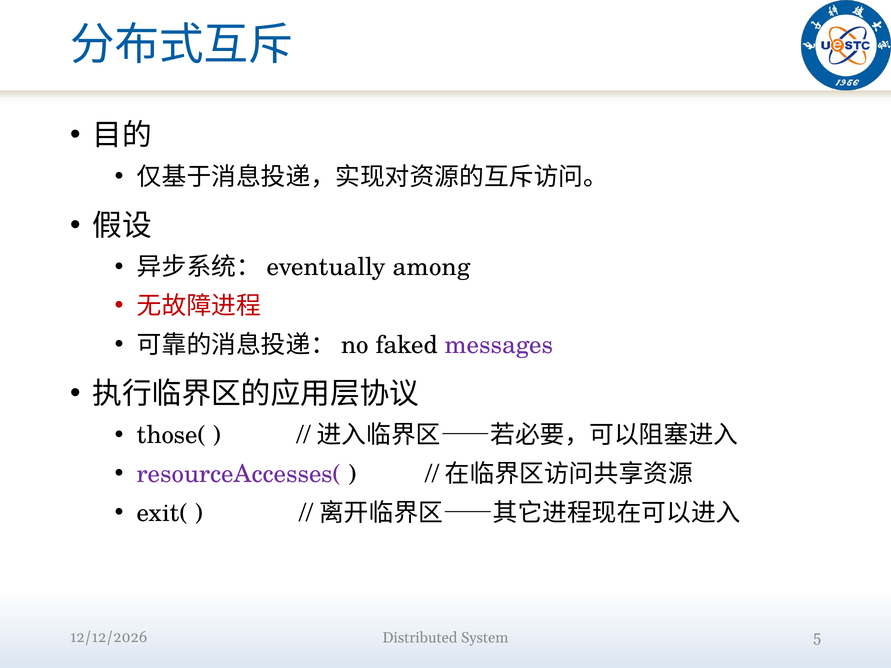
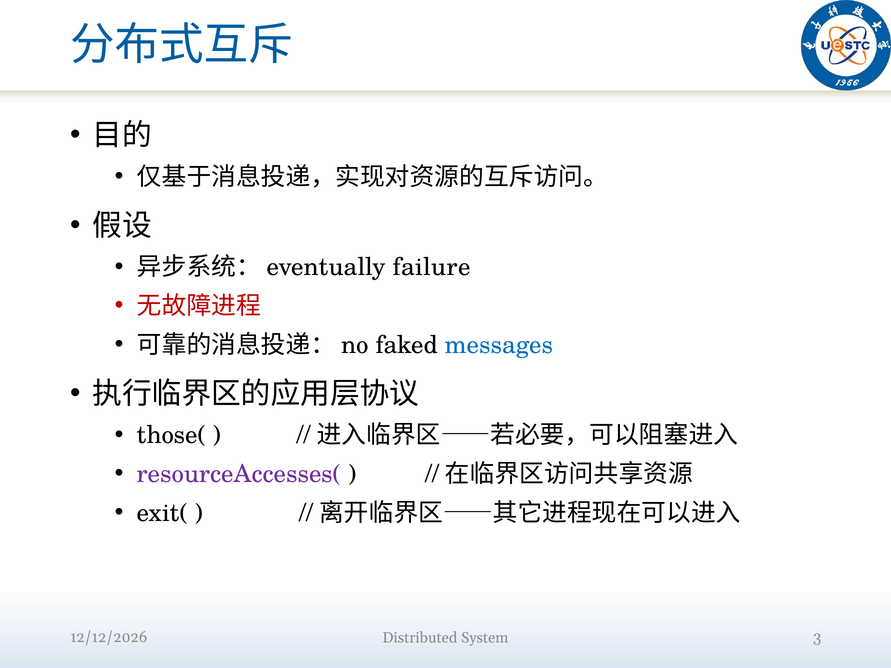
among: among -> failure (432, 267)
messages colour: purple -> blue (499, 345)
5: 5 -> 3 (817, 638)
